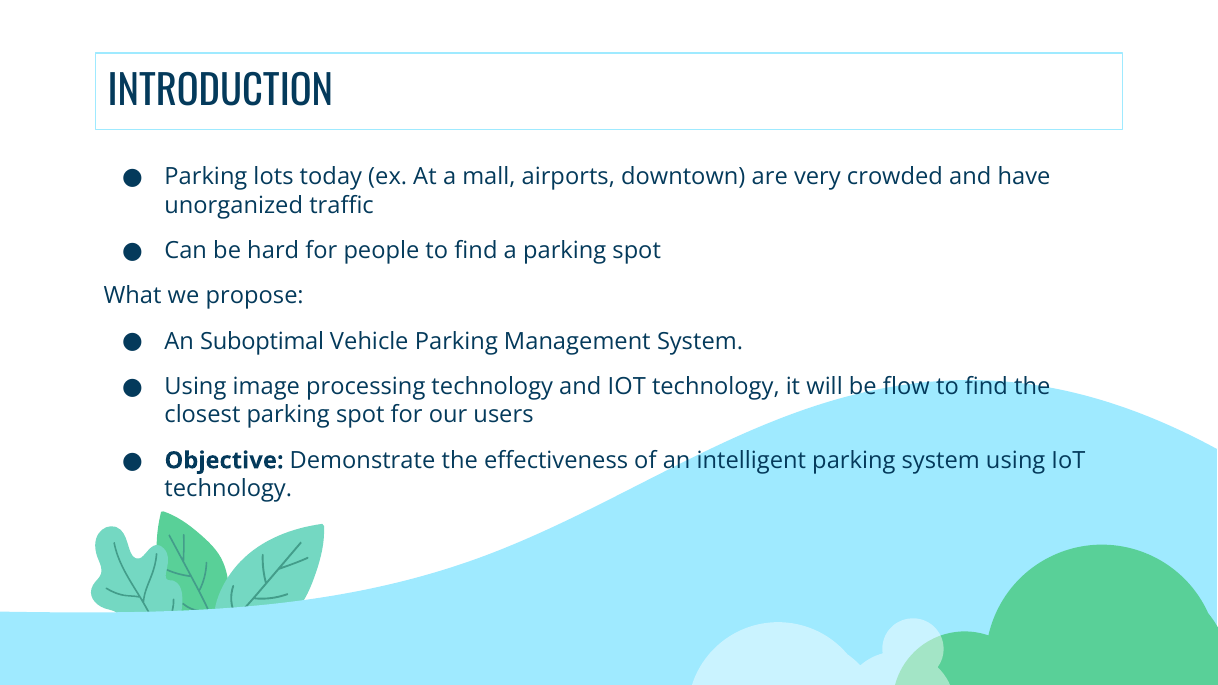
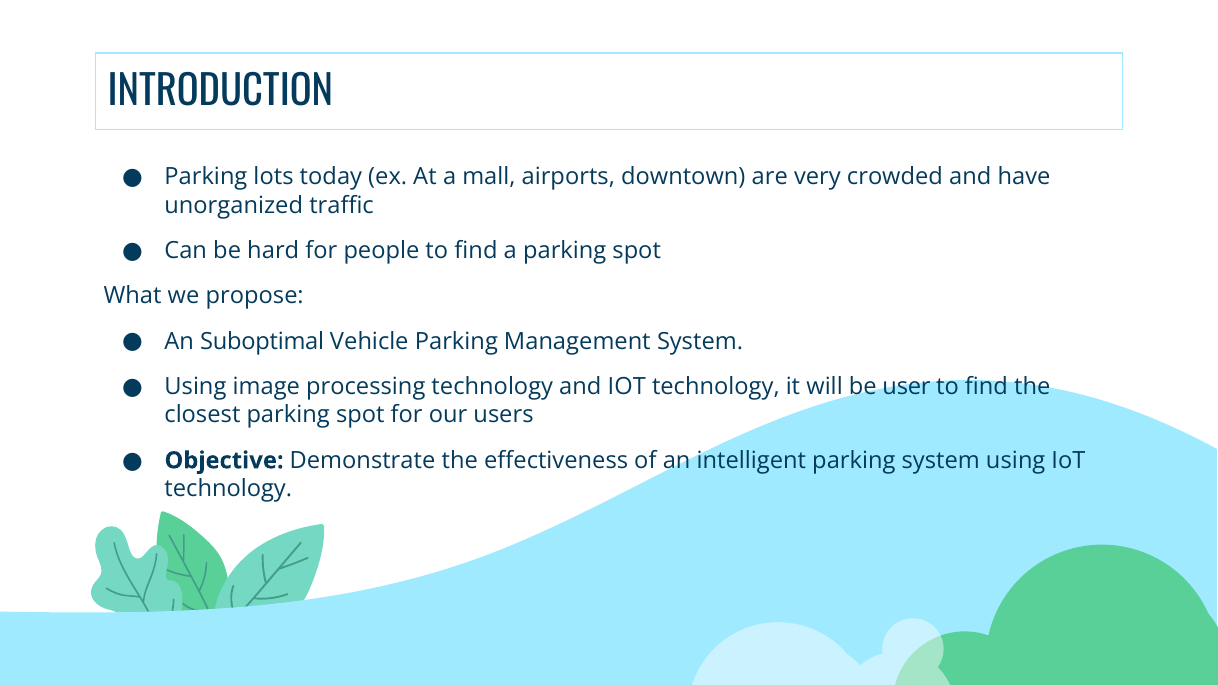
flow: flow -> user (907, 387)
